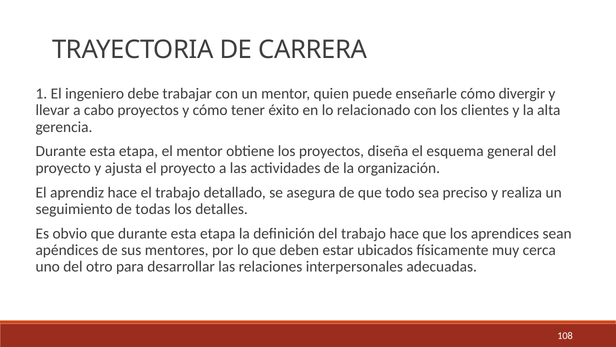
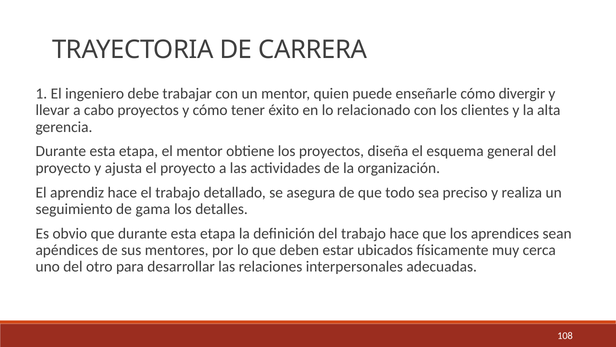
todas: todas -> gama (153, 209)
